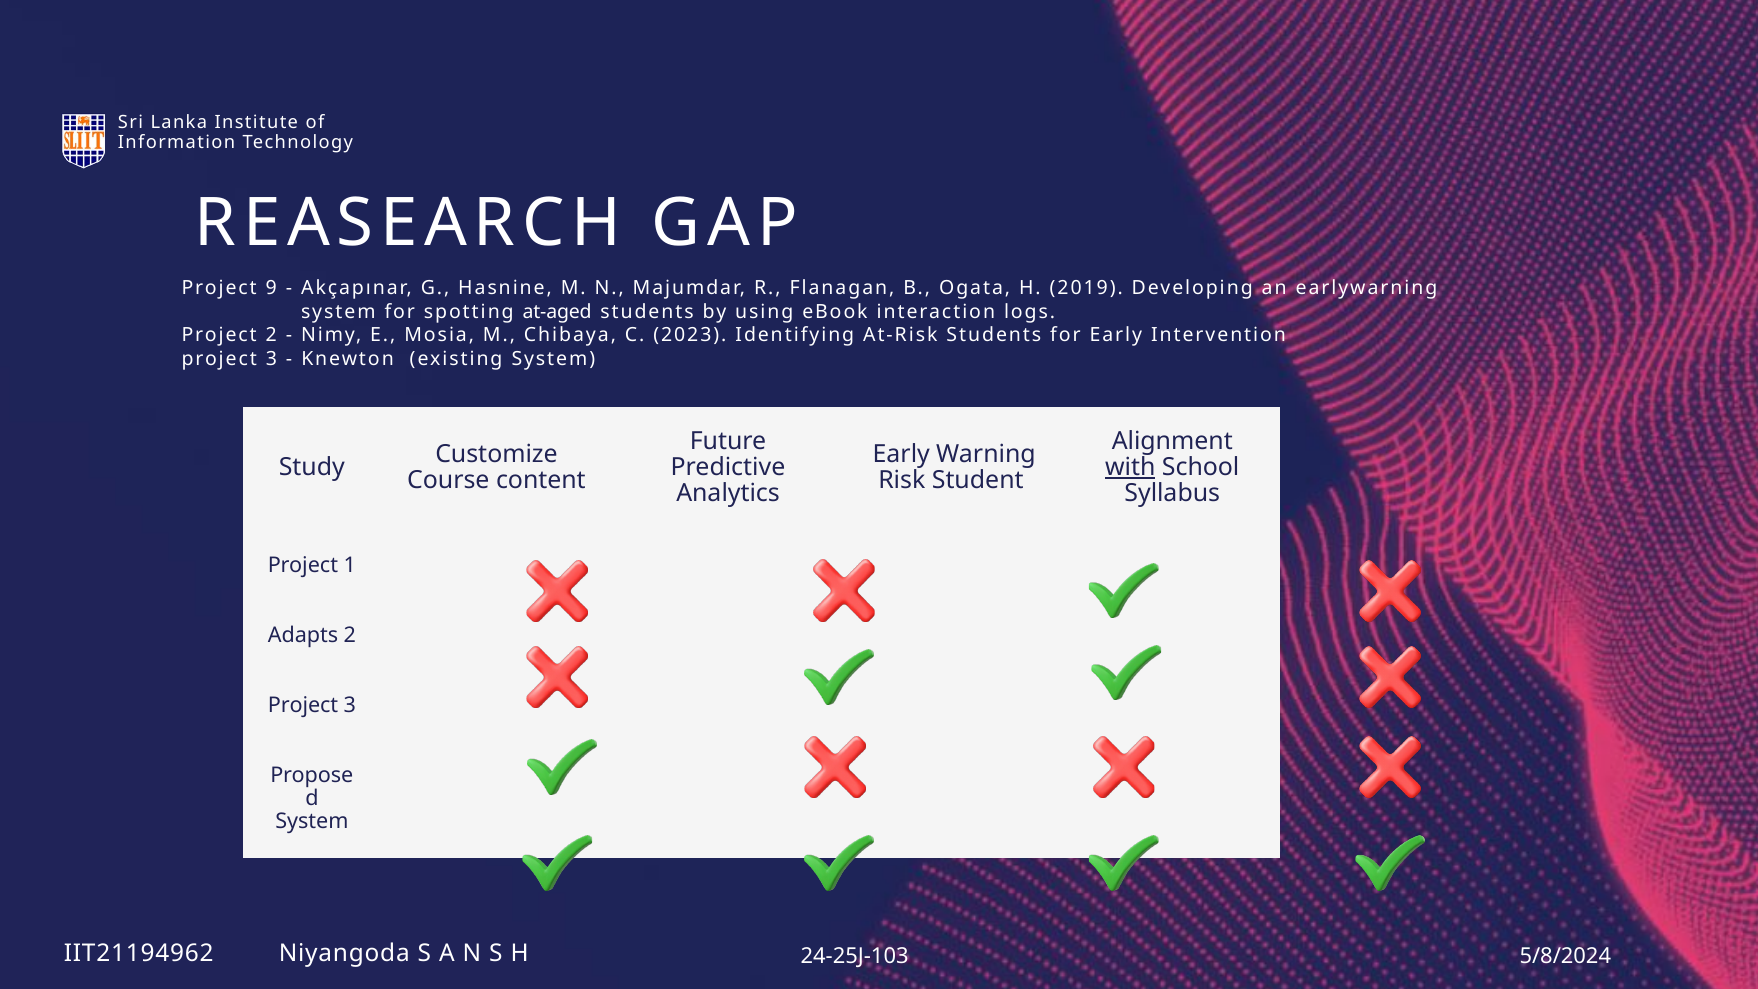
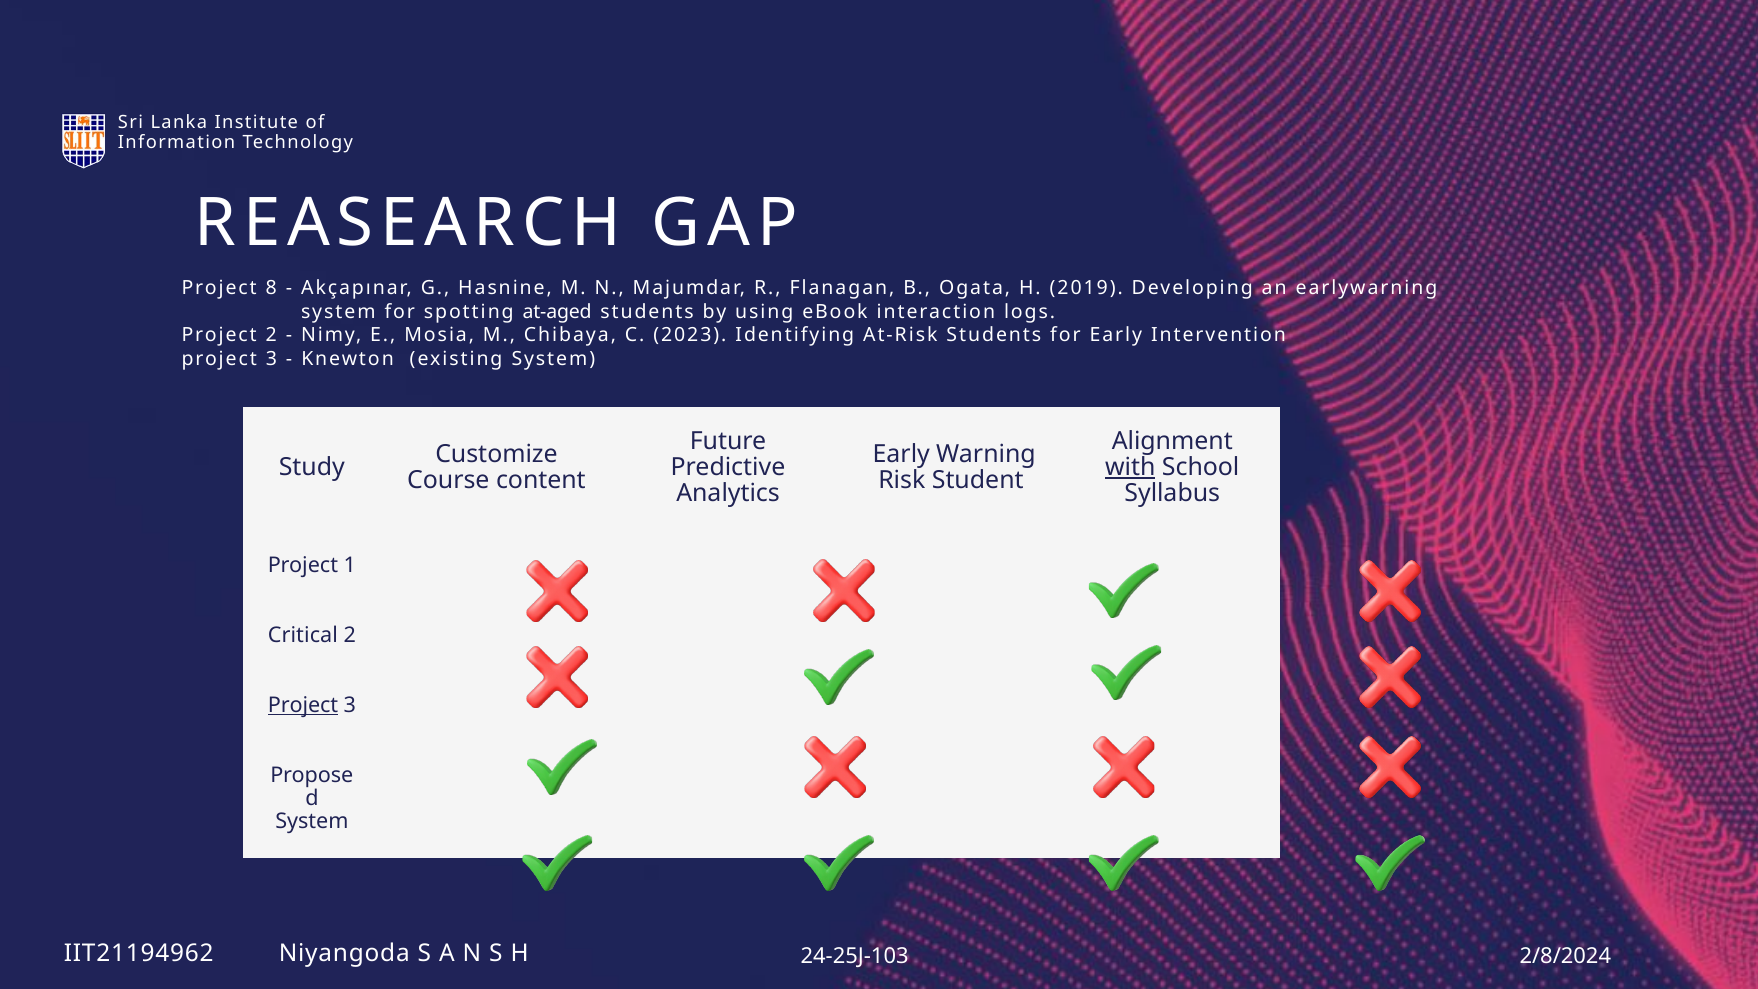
9: 9 -> 8 (271, 288)
Adapts: Adapts -> Critical (303, 635)
Project underline: none -> present (303, 705)
5/8/2024: 5/8/2024 -> 2/8/2024 (1565, 956)
